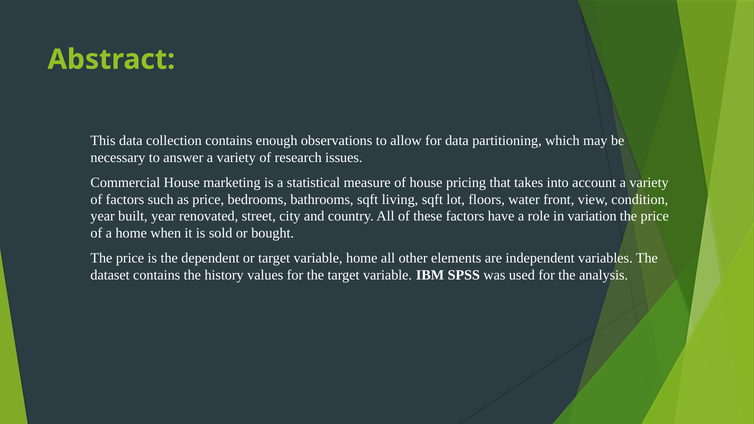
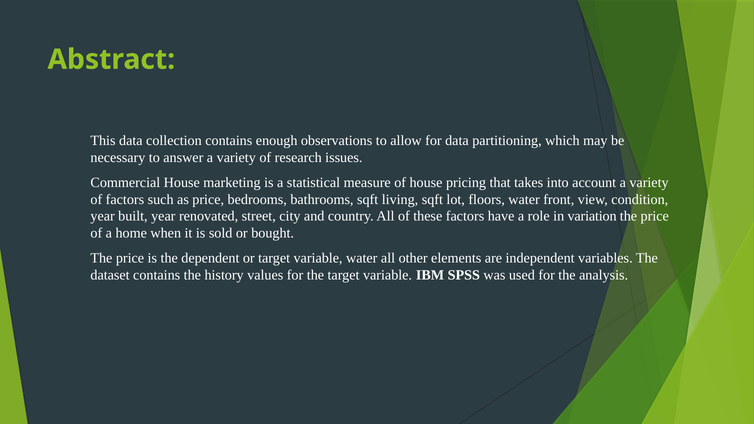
variable home: home -> water (362, 258)
